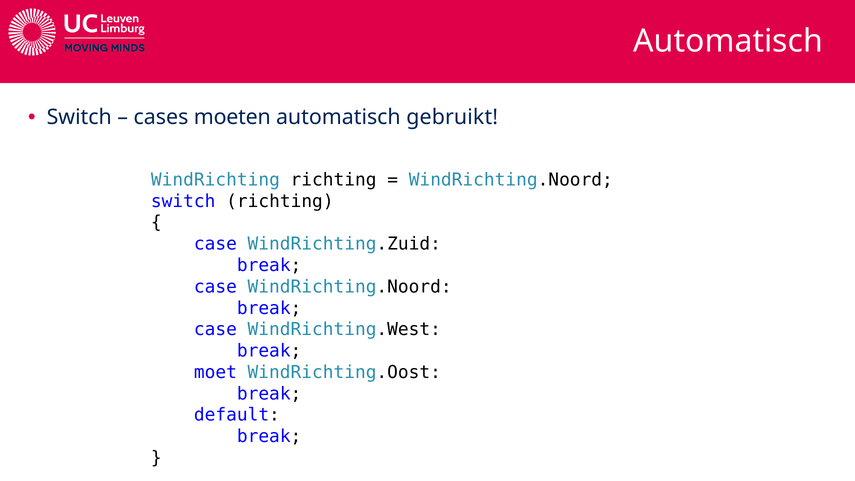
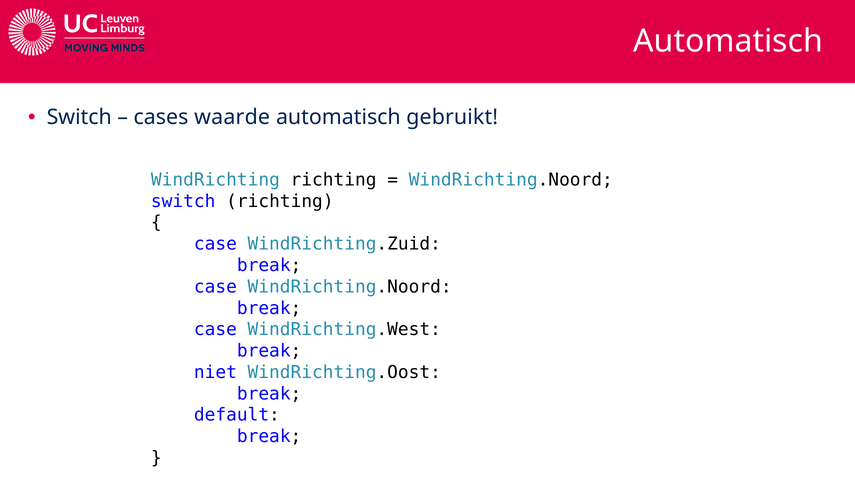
moeten: moeten -> waarde (232, 117)
moet: moet -> niet (215, 372)
